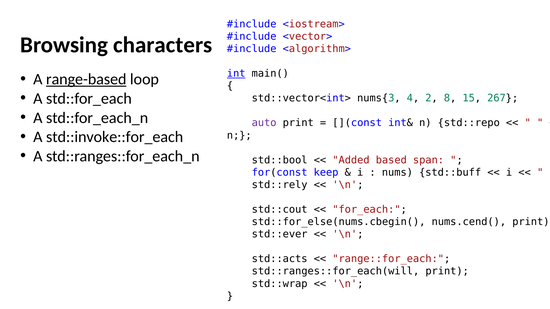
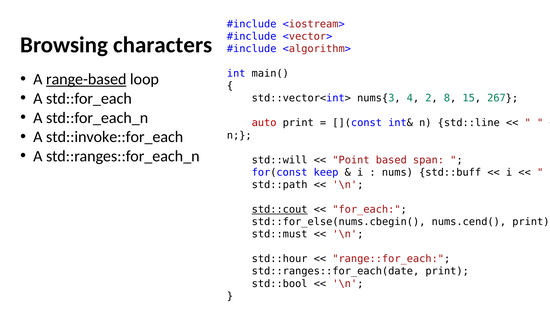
int underline: present -> none (236, 74)
auto colour: purple -> red (264, 123)
std::repo: std::repo -> std::line (469, 123)
std::bool: std::bool -> std::will (280, 160)
Added: Added -> Point (351, 160)
std::rely: std::rely -> std::path (280, 185)
std::cout underline: none -> present (280, 210)
std::ever: std::ever -> std::must (280, 234)
std::acts: std::acts -> std::hour (280, 259)
std::ranges::for_each(will: std::ranges::for_each(will -> std::ranges::for_each(date (335, 272)
std::wrap: std::wrap -> std::bool (280, 284)
